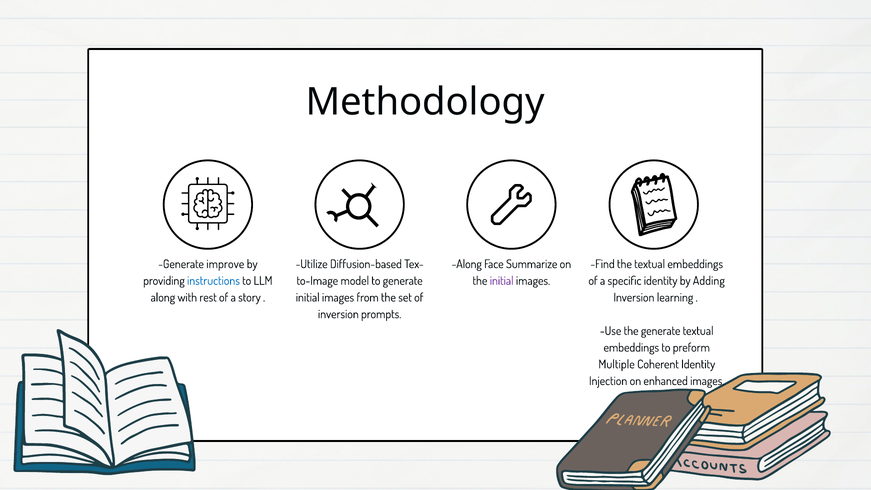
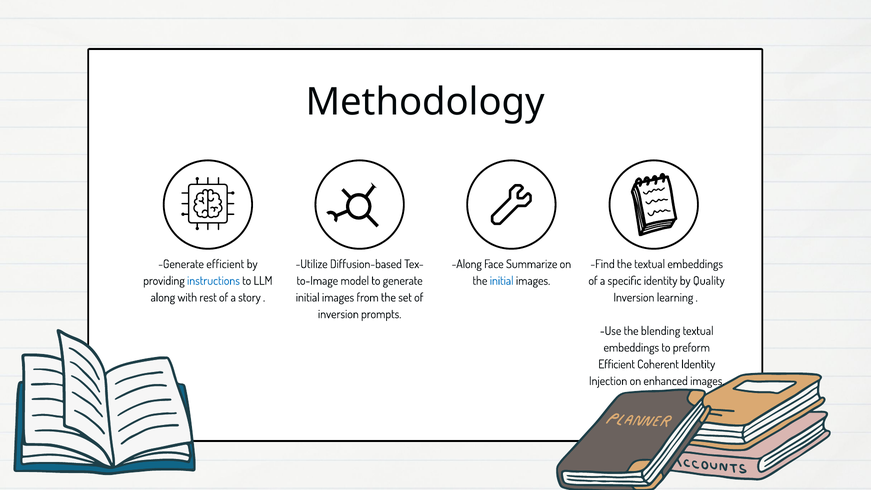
Generate improve: improve -> efficient (225, 264)
initial colour: purple -> blue (502, 281)
Adding: Adding -> Quality (709, 281)
the generate: generate -> blending (661, 331)
Multiple: Multiple -> Efficient (617, 364)
